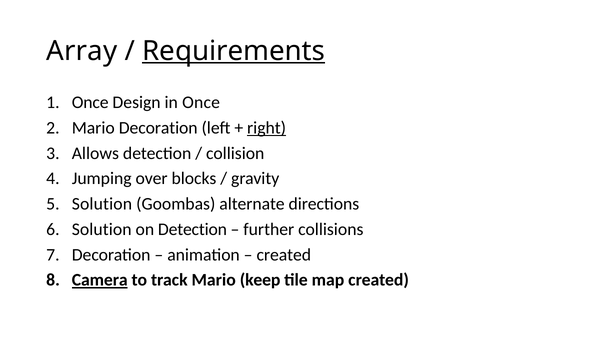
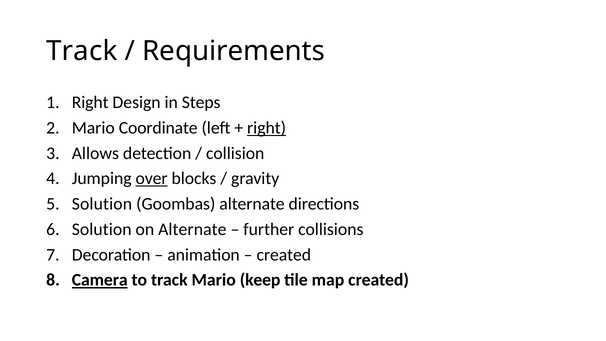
Array: Array -> Track (82, 51)
Requirements underline: present -> none (234, 51)
Once: Once -> Right (90, 102)
in Once: Once -> Steps (201, 102)
Mario Decoration: Decoration -> Coordinate (158, 128)
over underline: none -> present (152, 179)
on Detection: Detection -> Alternate (192, 229)
